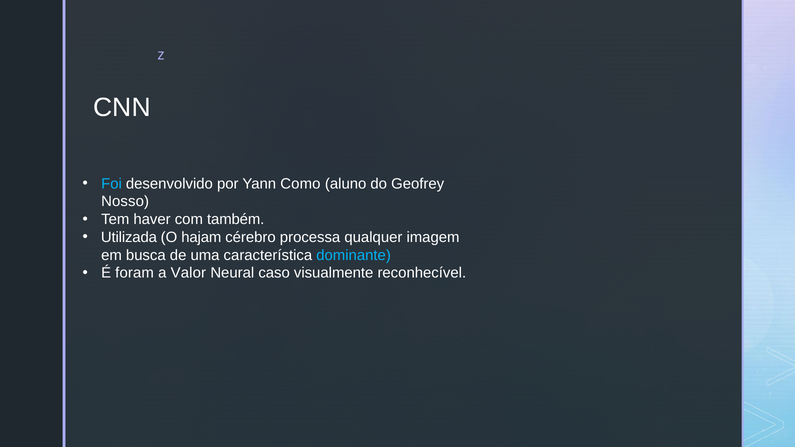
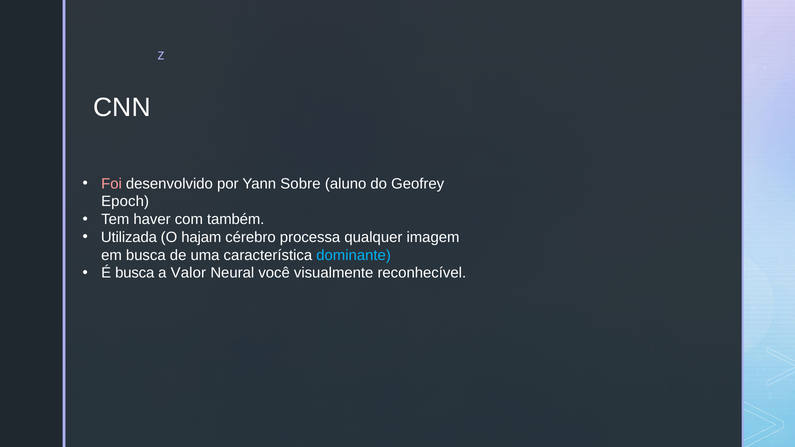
Foi colour: light blue -> pink (112, 184)
Como: Como -> Sobre (300, 184)
Nosso: Nosso -> Epoch (125, 202)
É foram: foram -> busca (135, 273)
caso: caso -> você (274, 273)
